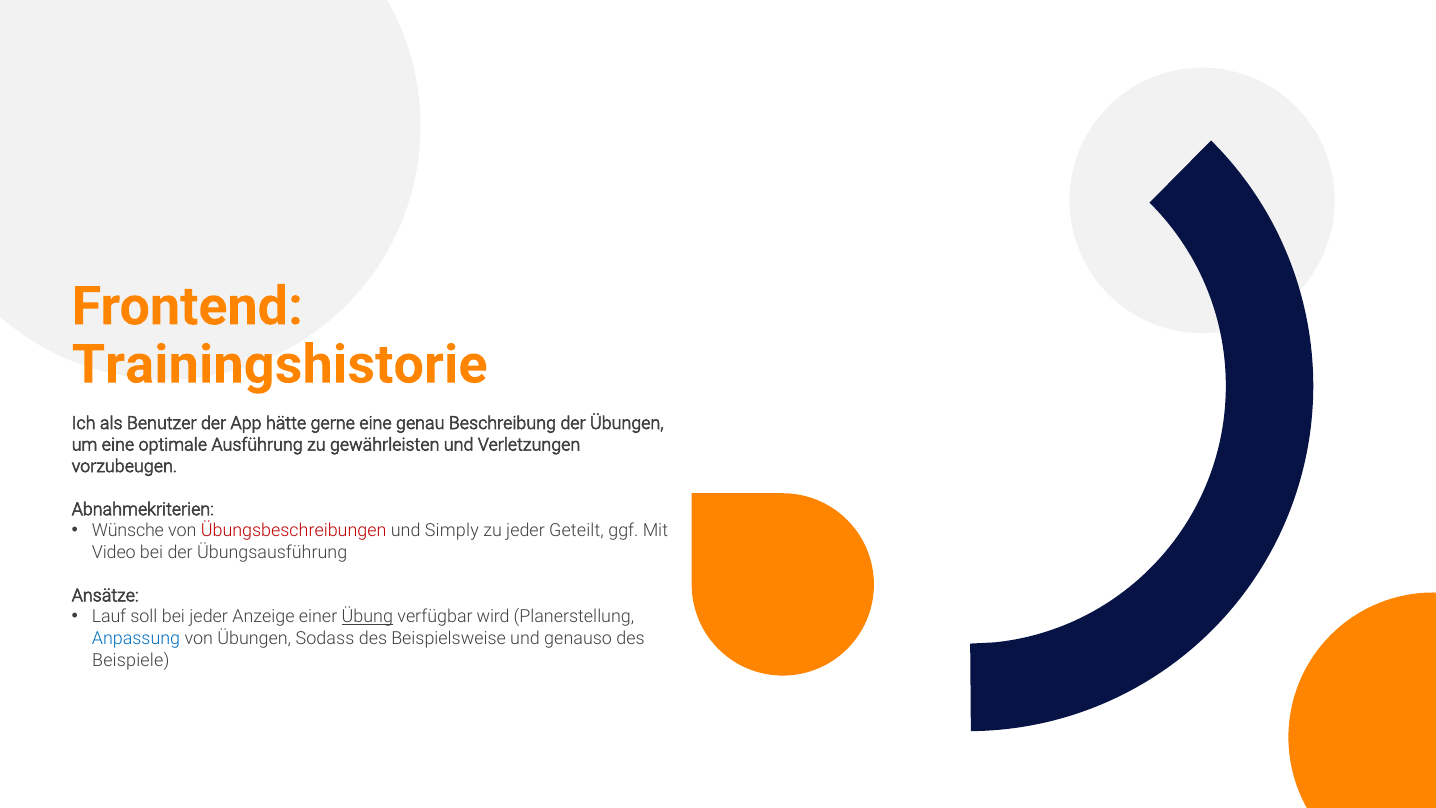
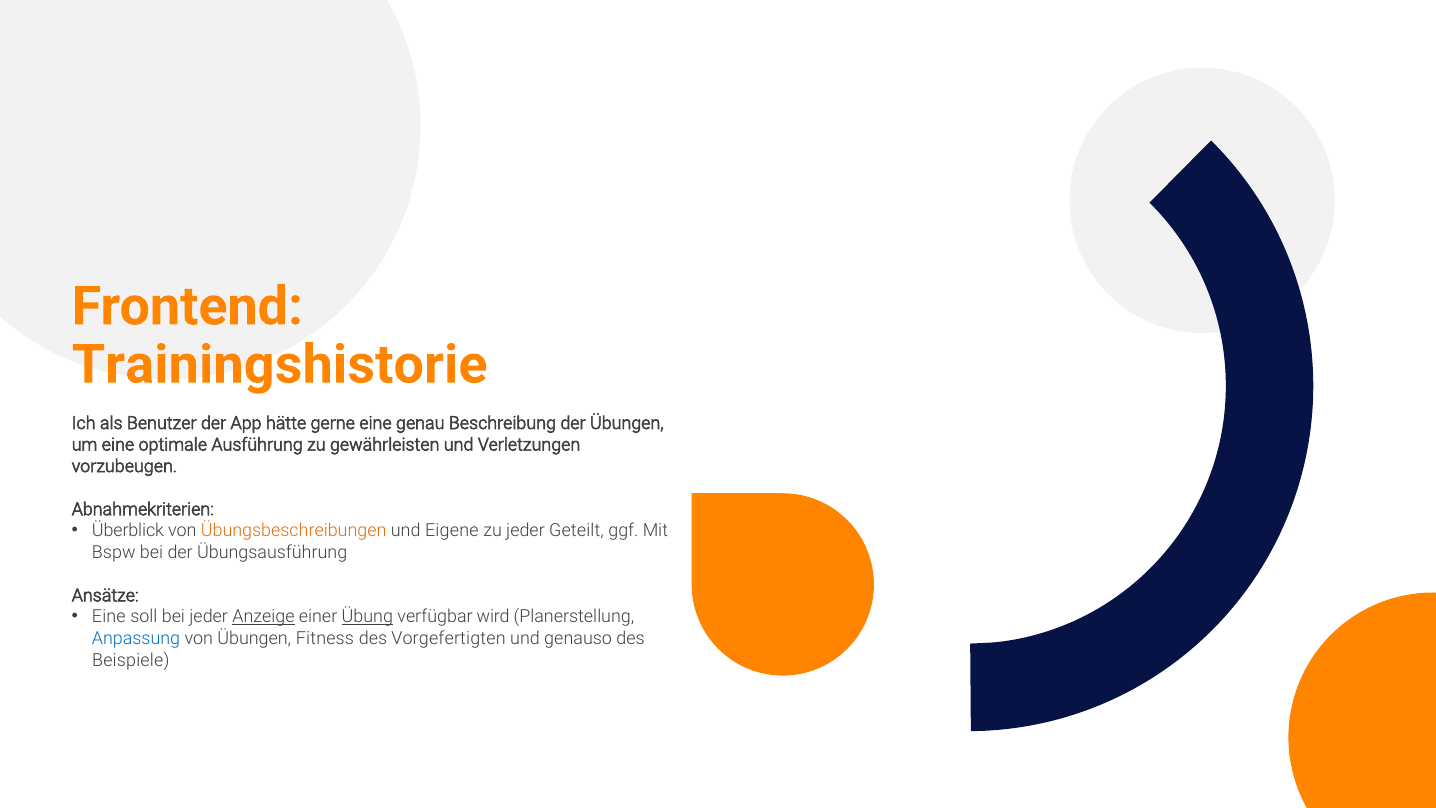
Wünsche: Wünsche -> Überblick (128, 531)
Übungsbeschreibungen colour: red -> orange (294, 531)
Simply: Simply -> Eigene (452, 531)
Video: Video -> Bspw (114, 552)
Lauf: Lauf -> Eine (109, 617)
Anzeige underline: none -> present (263, 617)
Sodass: Sodass -> Fitness (325, 638)
Beispielsweise: Beispielsweise -> Vorgefertigten (448, 638)
